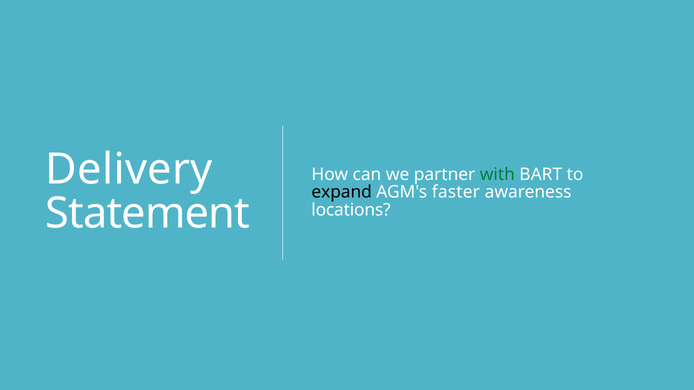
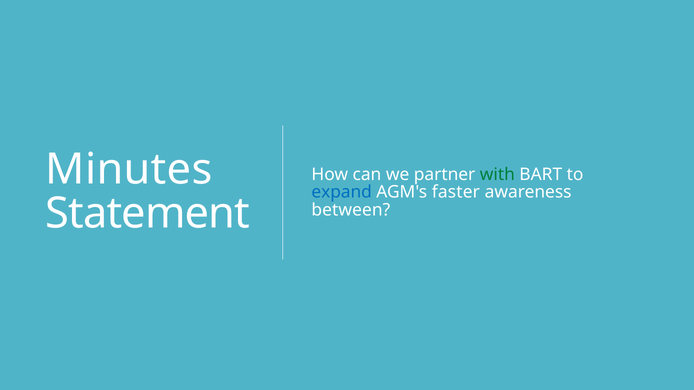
Delivery: Delivery -> Minutes (129, 170)
expand colour: black -> blue (342, 192)
locations: locations -> between (351, 210)
